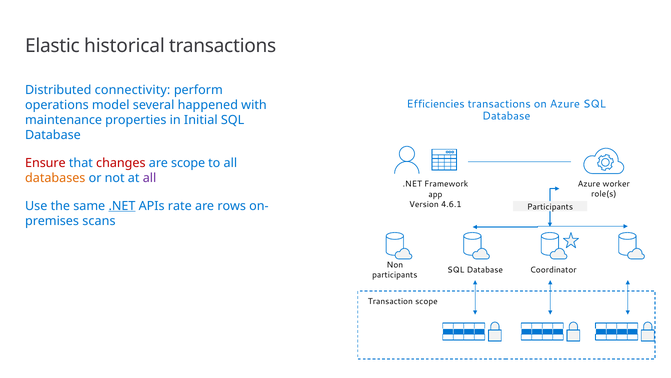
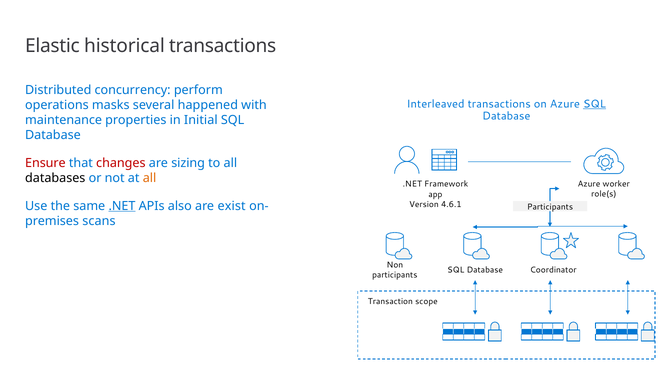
connectivity: connectivity -> concurrency (133, 90)
Efficiencies: Efficiencies -> Interleaved (436, 104)
SQL underline: none -> present (594, 104)
model: model -> masks (111, 105)
are scope: scope -> sizing (188, 163)
databases colour: orange -> black (55, 178)
all colour: purple -> orange (150, 178)
rate: rate -> also (180, 206)
rows: rows -> exist (232, 206)
